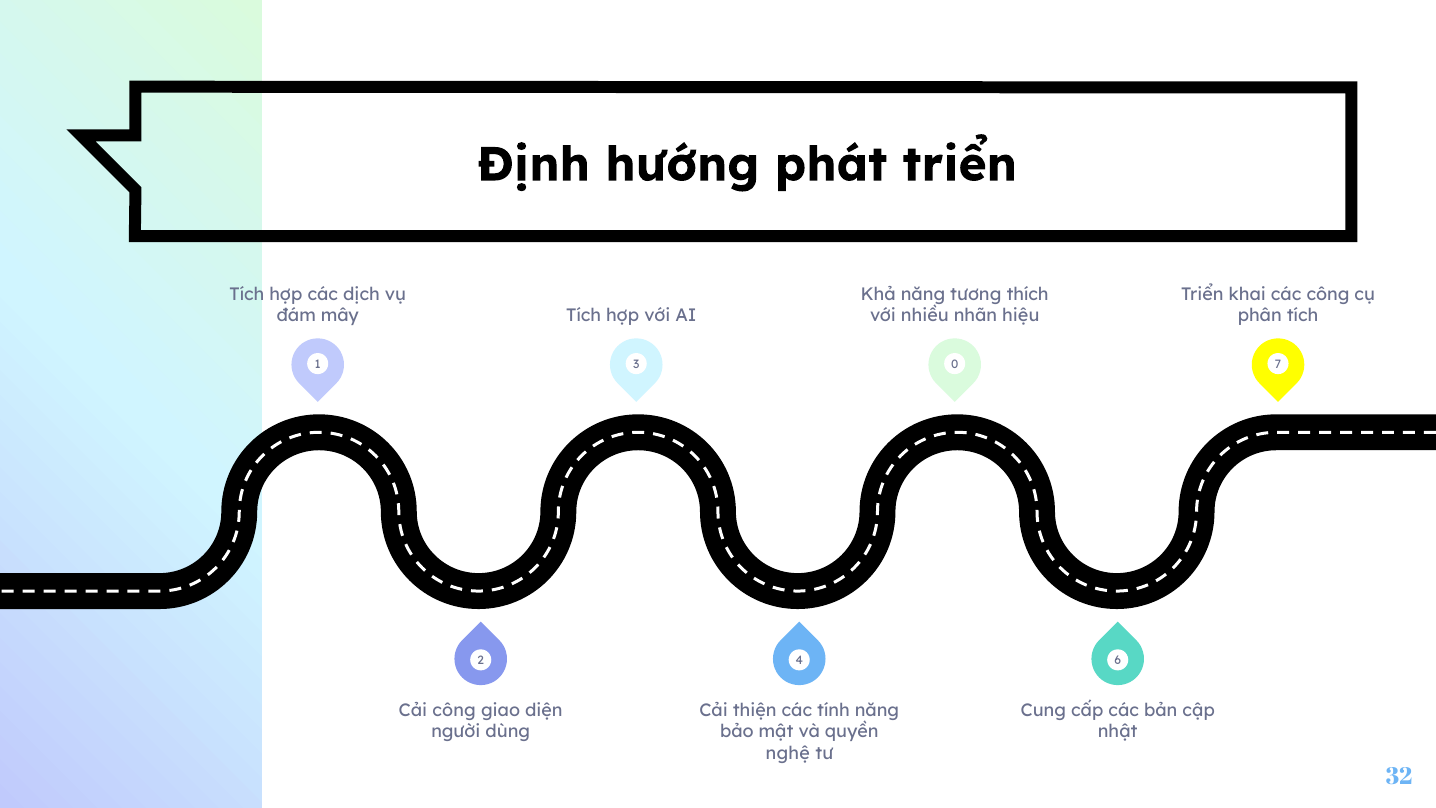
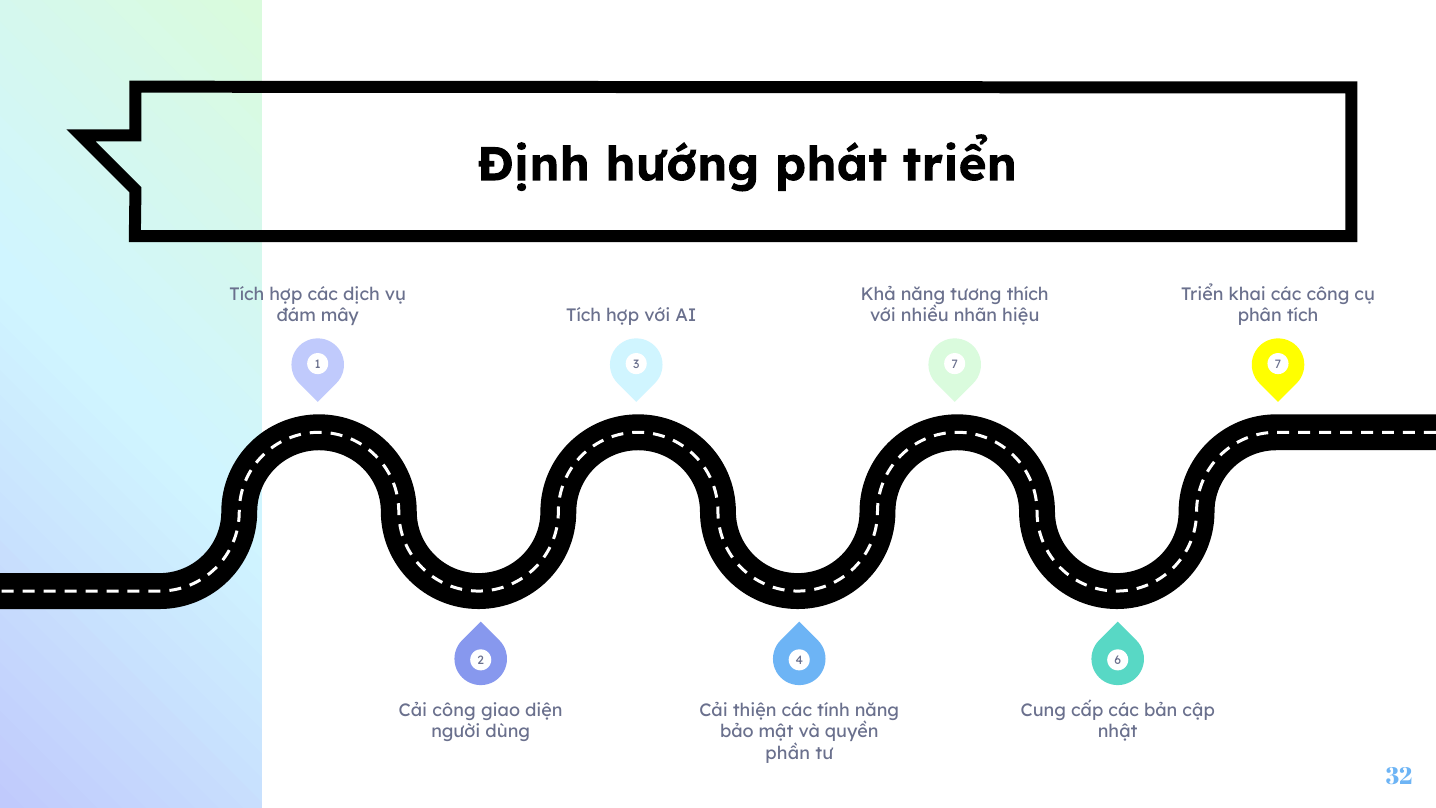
3 0: 0 -> 7 (955, 364)
nghệ: nghệ -> phần (788, 753)
